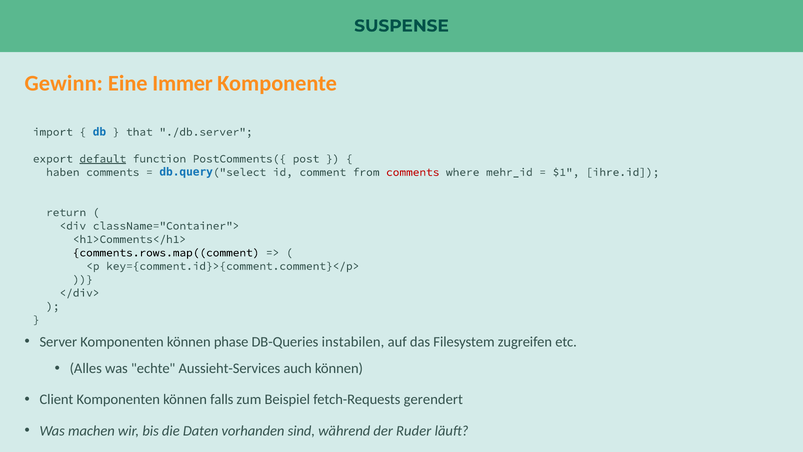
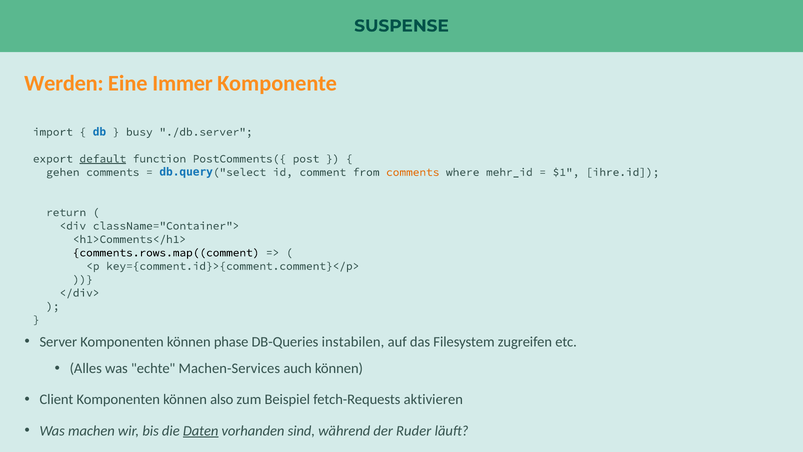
Gewinn: Gewinn -> Werden (64, 84)
that: that -> busy (139, 132)
haben: haben -> gehen (63, 172)
comments colour: red -> orange (413, 172)
Aussieht-Services: Aussieht-Services -> Machen-Services (229, 368)
falls: falls -> also (222, 399)
gerendert: gerendert -> aktivieren (433, 399)
Daten underline: none -> present (201, 430)
